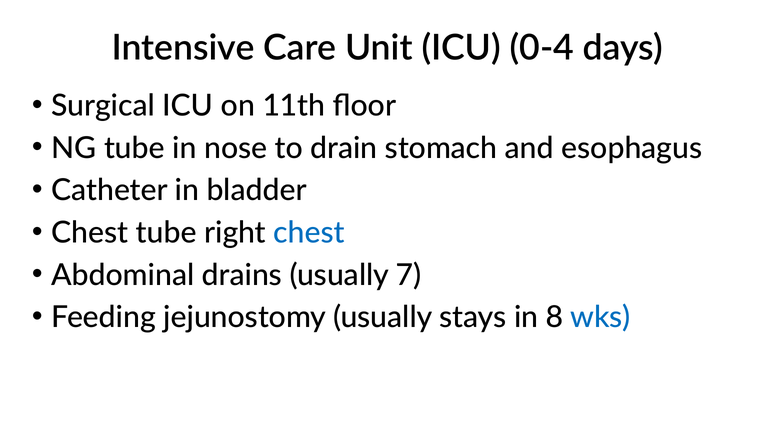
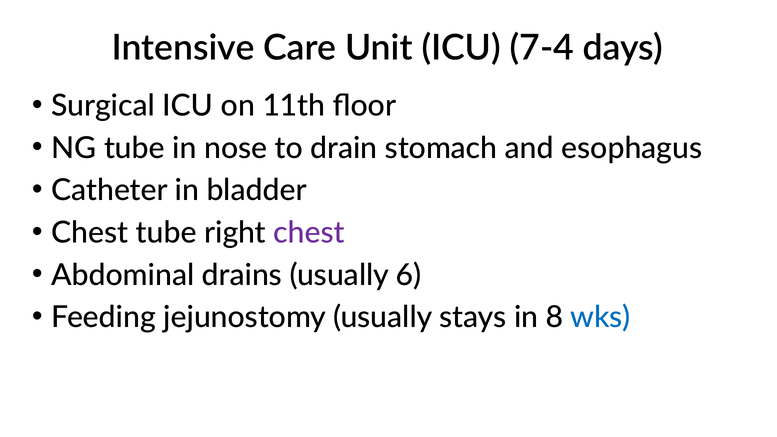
0-4: 0-4 -> 7-4 (542, 48)
chest colour: blue -> purple (309, 233)
7: 7 -> 6 (409, 275)
